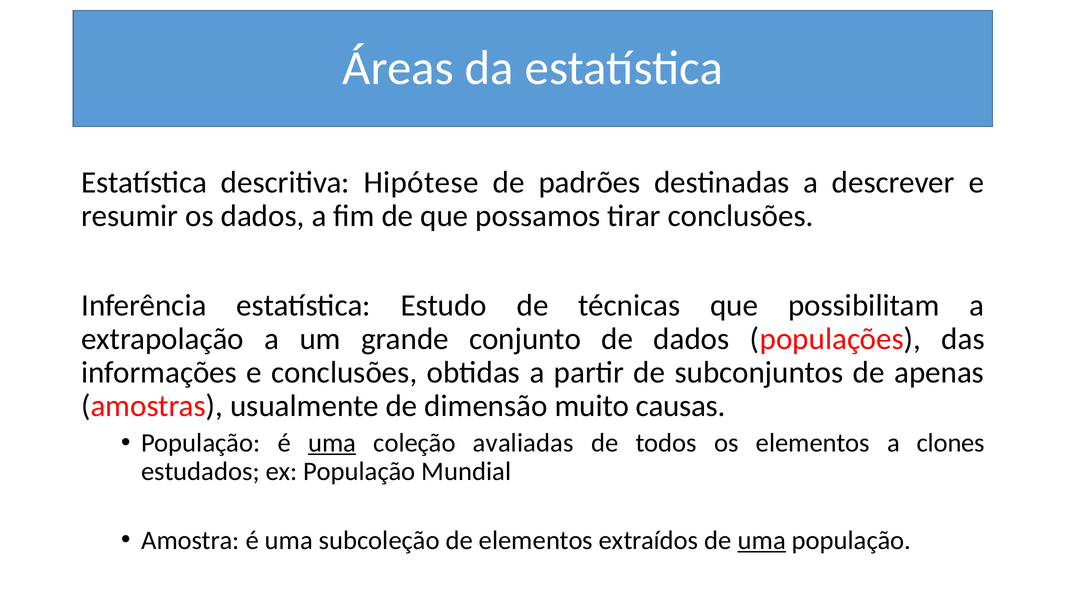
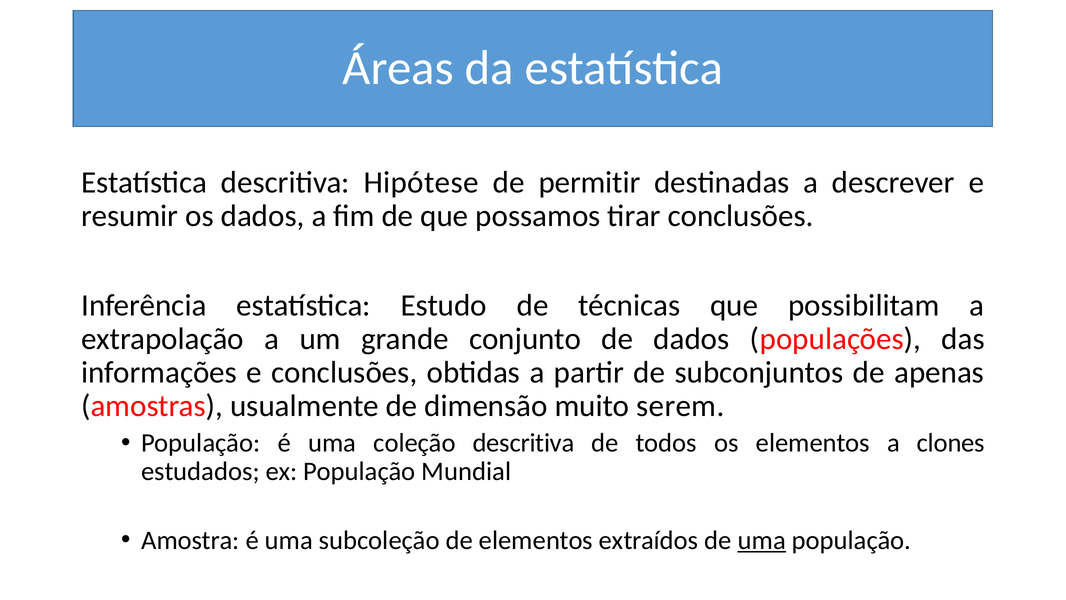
padrões: padrões -> permitir (589, 182)
causas: causas -> serem (680, 406)
uma underline: present -> none (332, 443)
coleção avaliadas: avaliadas -> descritiva (524, 443)
